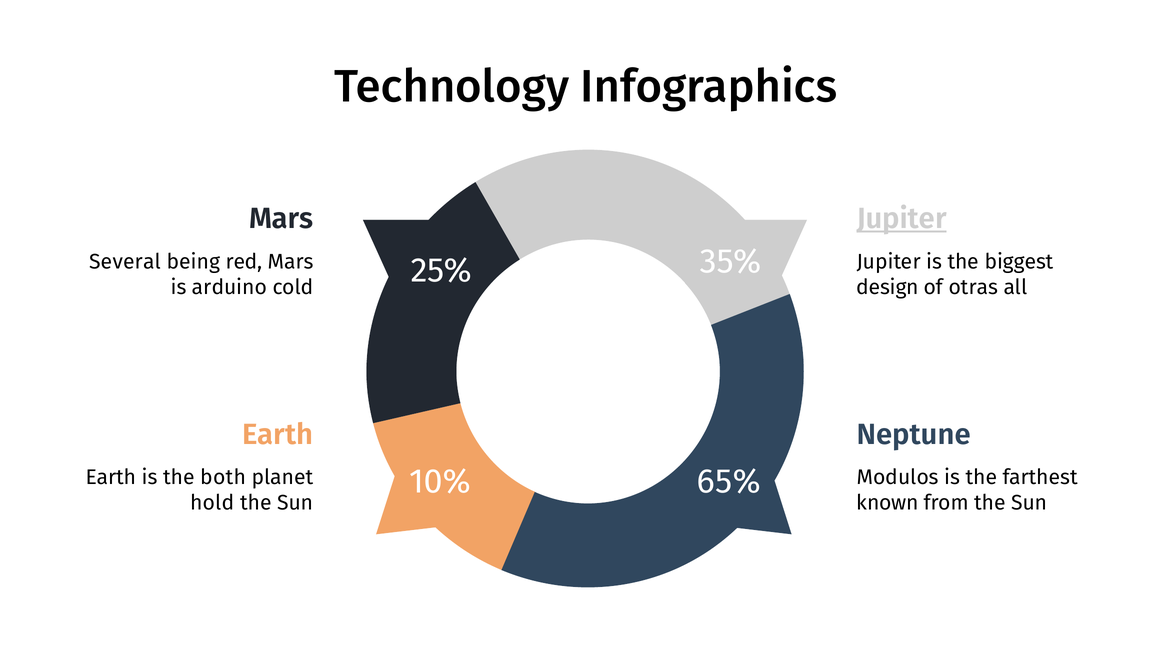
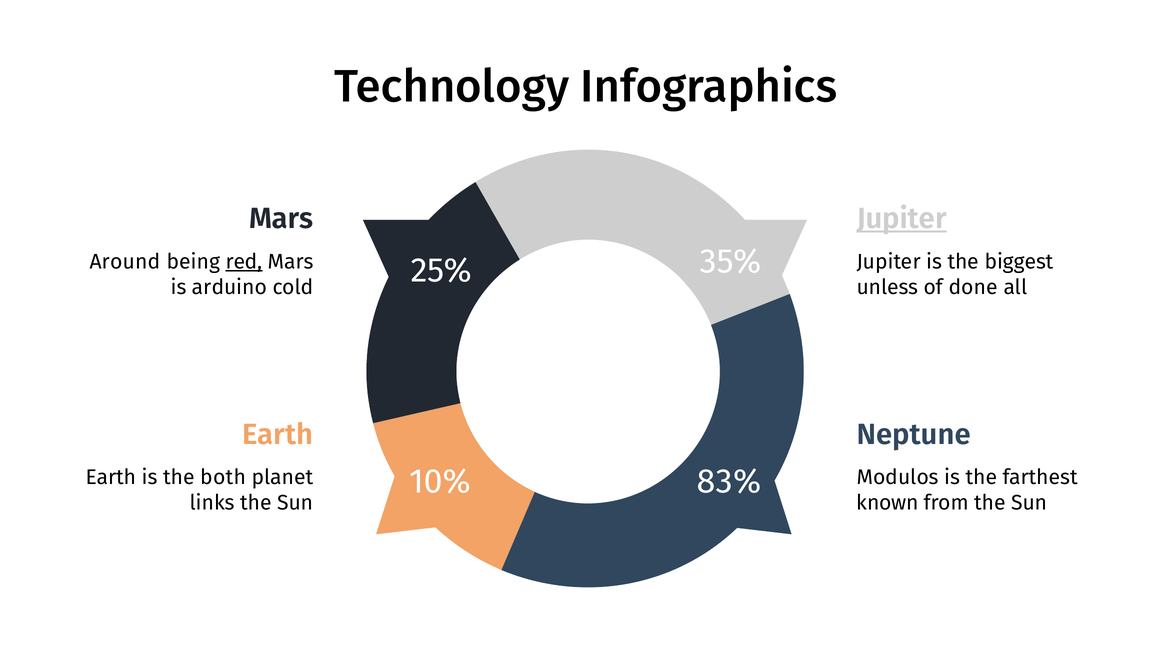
Several: Several -> Around (125, 262)
red underline: none -> present (244, 262)
design: design -> unless (888, 287)
otras: otras -> done (973, 287)
65%: 65% -> 83% (729, 482)
hold: hold -> links (212, 503)
